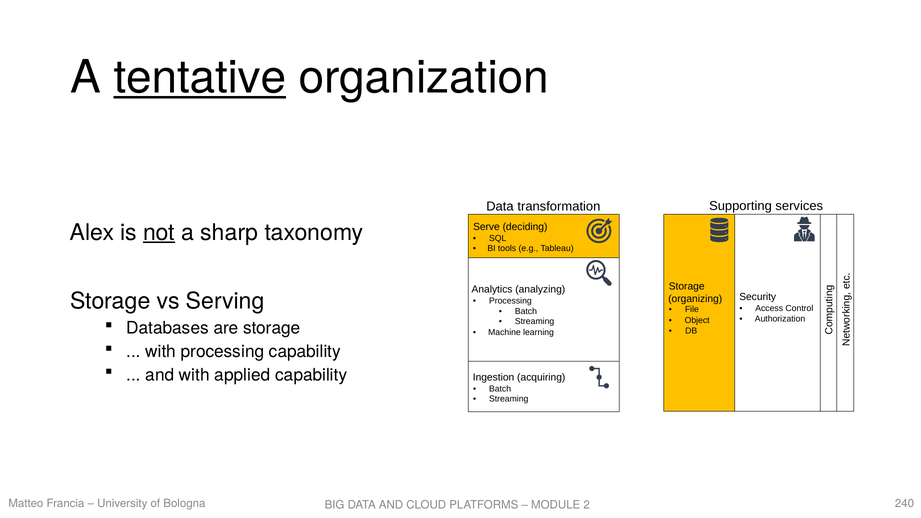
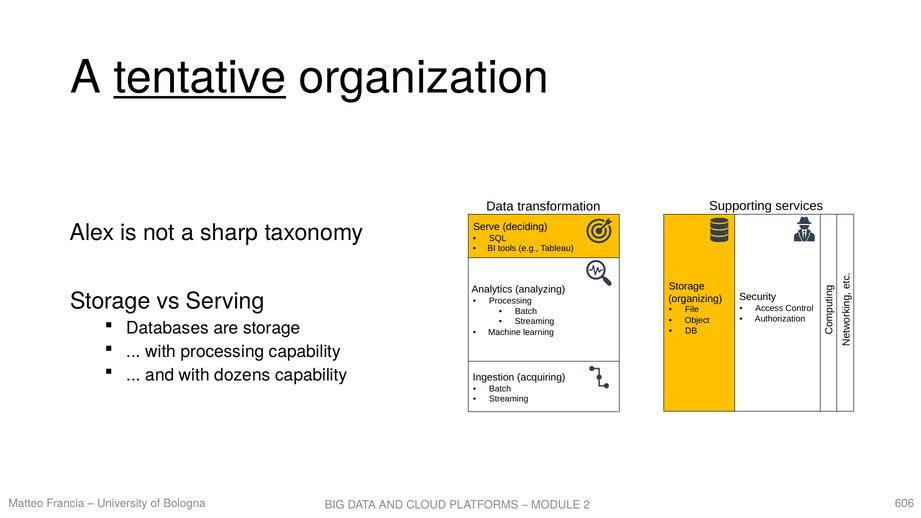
not underline: present -> none (159, 233)
applied: applied -> dozens (242, 375)
240: 240 -> 606 (905, 504)
